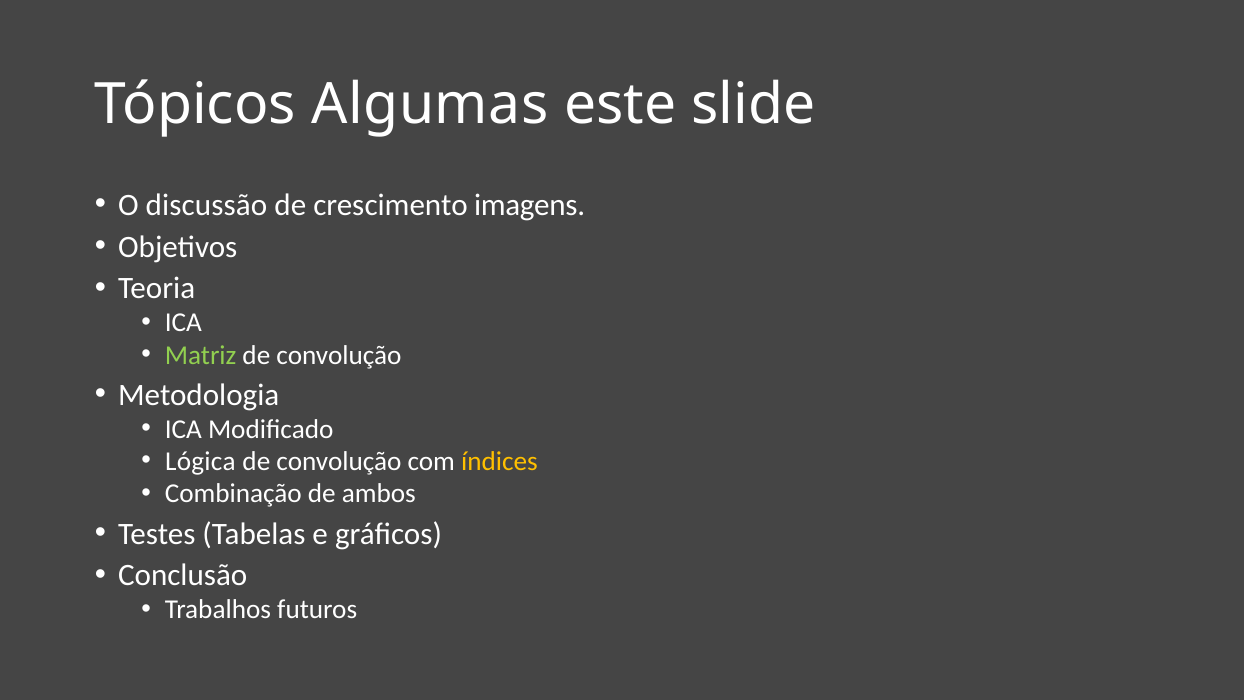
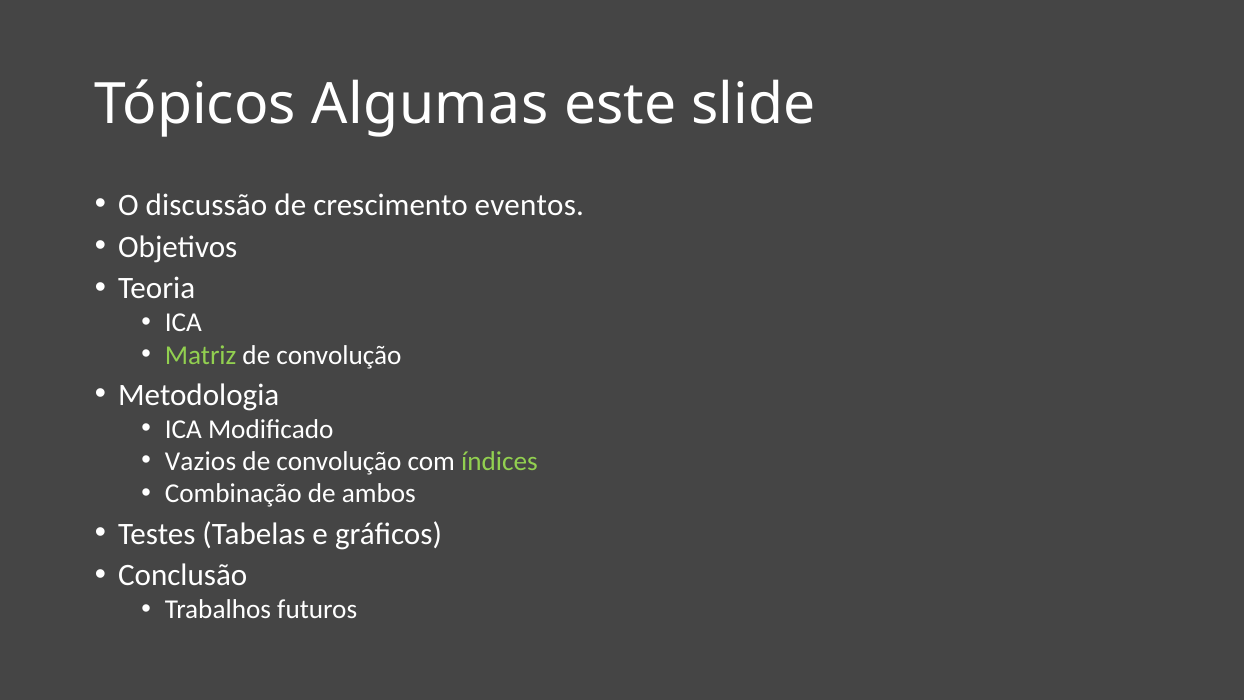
imagens: imagens -> eventos (529, 205)
Lógica: Lógica -> Vazios (200, 462)
índices colour: yellow -> light green (499, 462)
